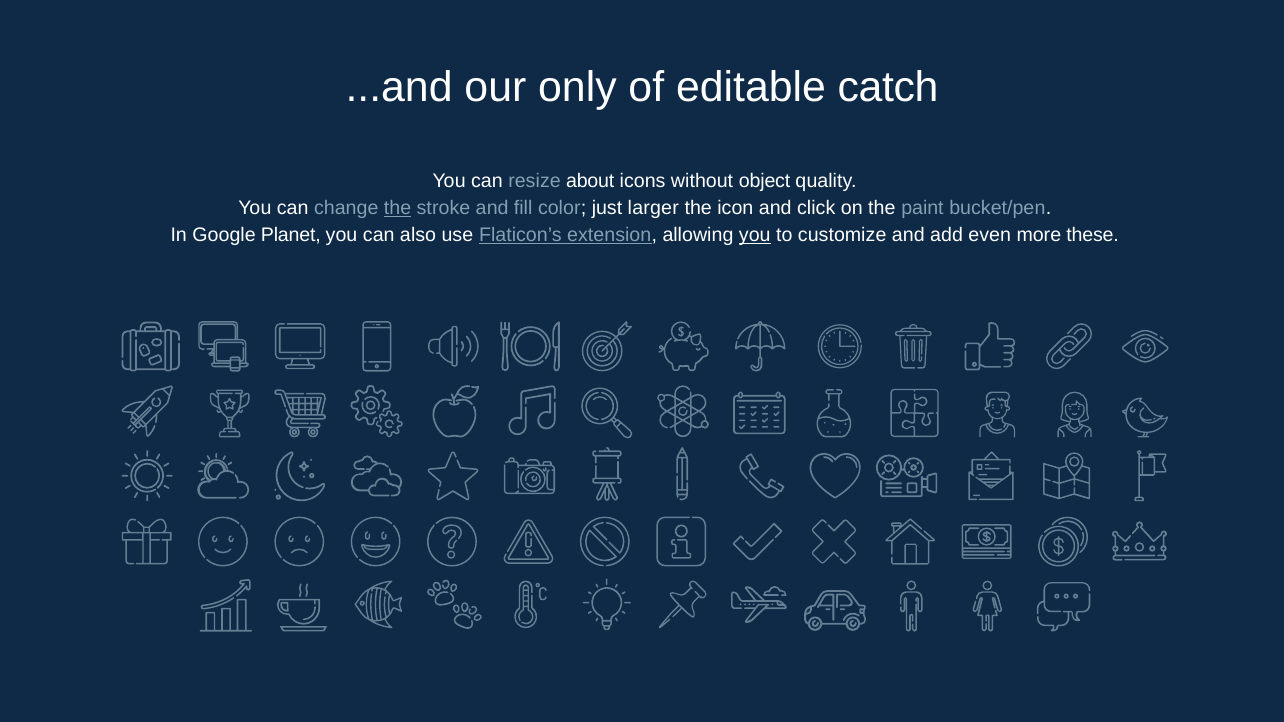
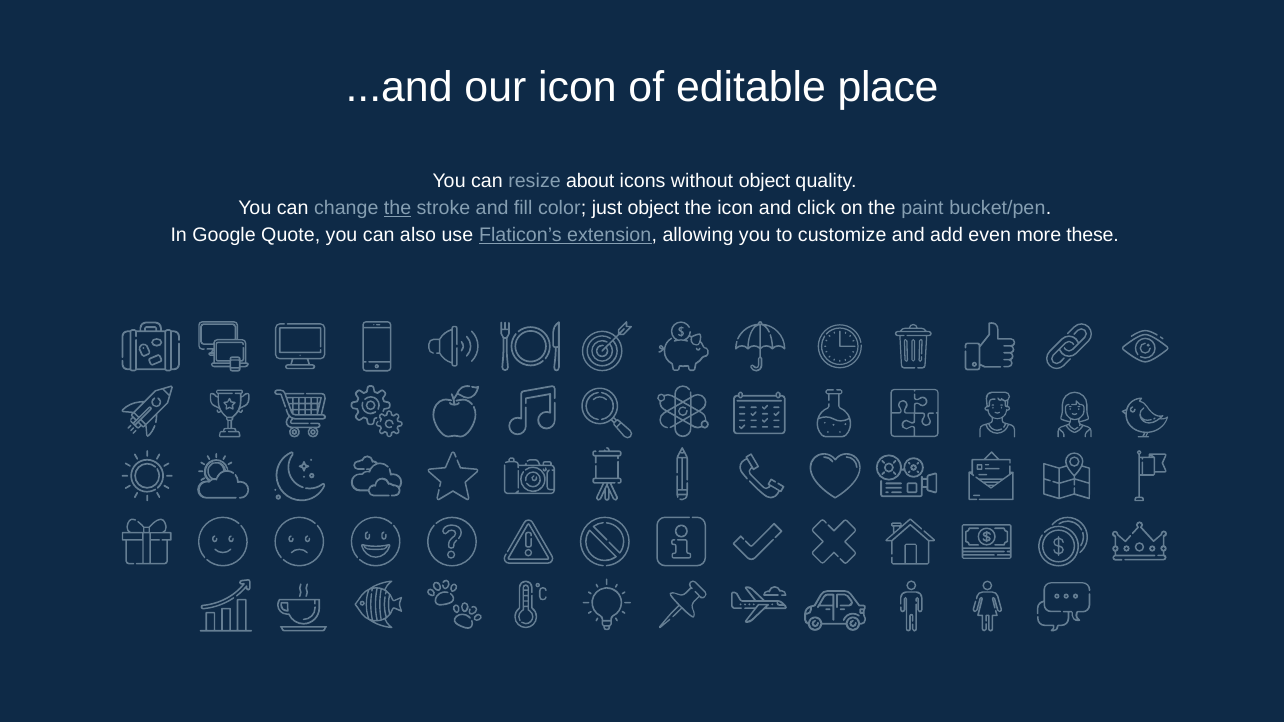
our only: only -> icon (577, 87)
catch: catch -> place (888, 87)
just larger: larger -> object (653, 208)
Planet: Planet -> Quote (291, 235)
you underline: present -> none (755, 235)
